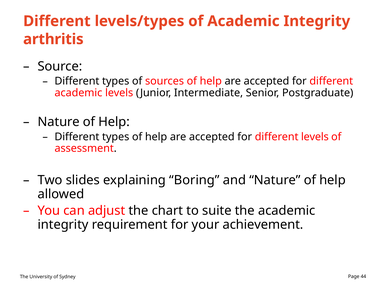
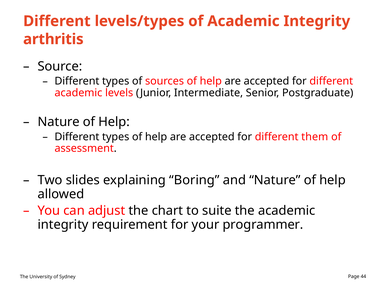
different levels: levels -> them (315, 137)
achievement: achievement -> programmer (263, 224)
